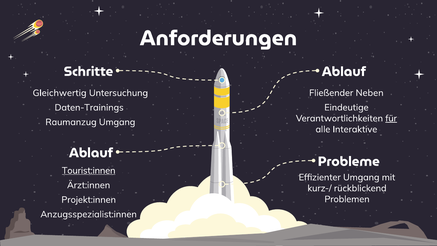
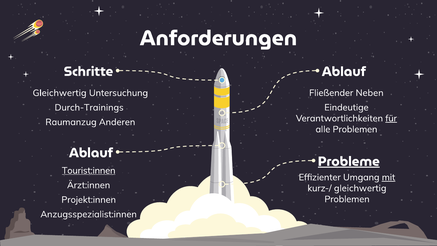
Daten-Trainings: Daten-Trainings -> Durch-Trainings (89, 107)
Raumanzug Umgang: Umgang -> Anderen (117, 122)
alle Interaktive: Interaktive -> Problemen (355, 129)
Probleme underline: none -> present (349, 161)
mit underline: none -> present (388, 177)
rückblickend: rückblickend -> gleichwertig (360, 188)
